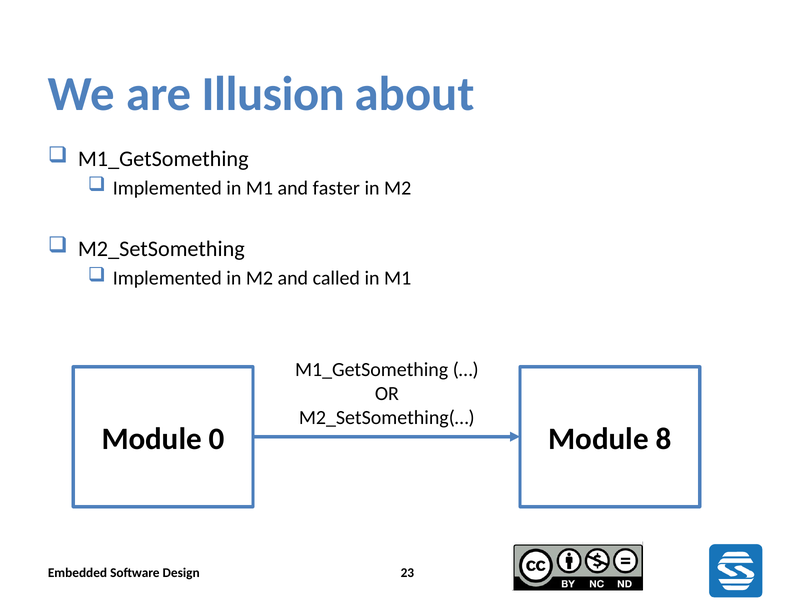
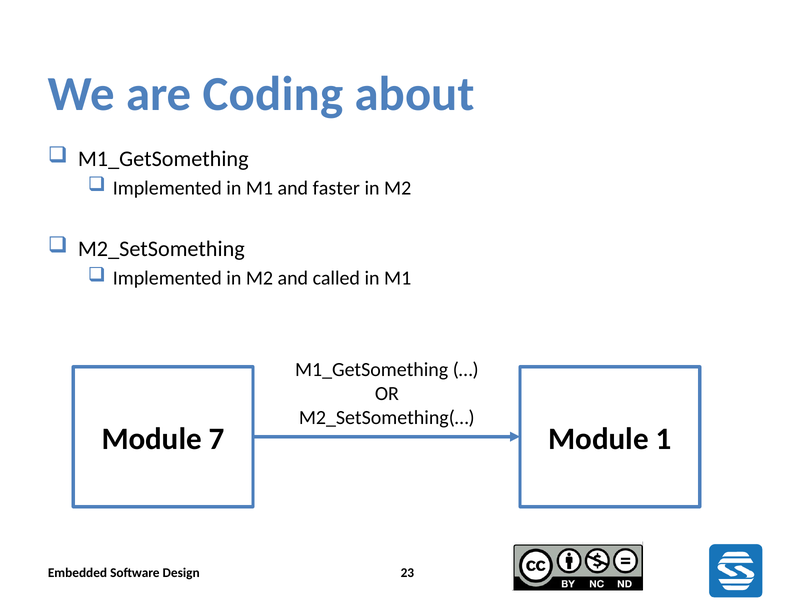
Illusion: Illusion -> Coding (273, 94)
0: 0 -> 7 (217, 438)
8: 8 -> 1 (664, 438)
